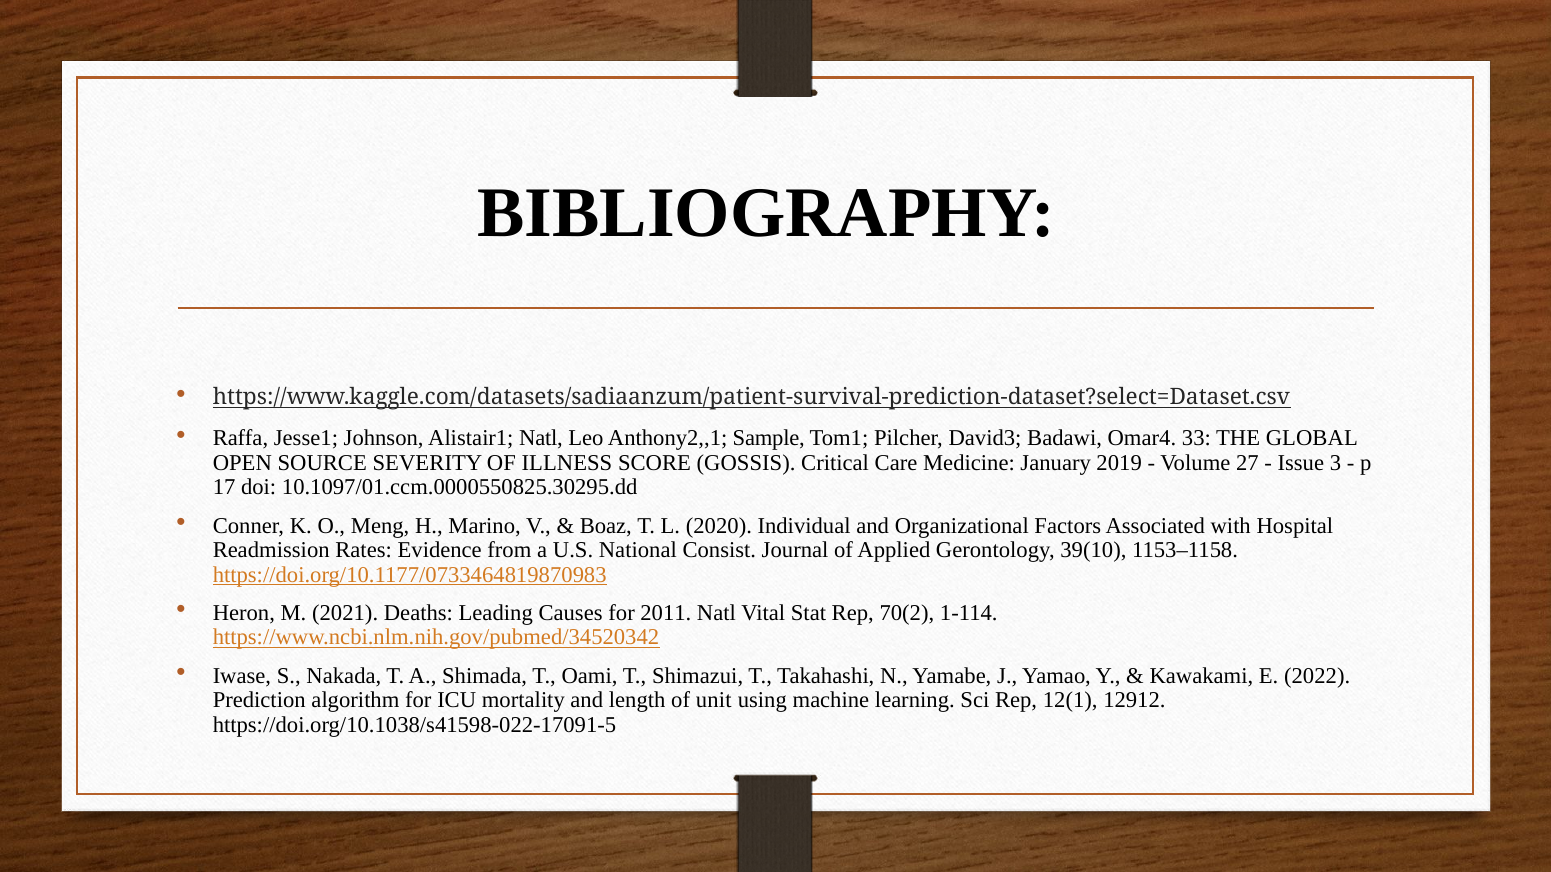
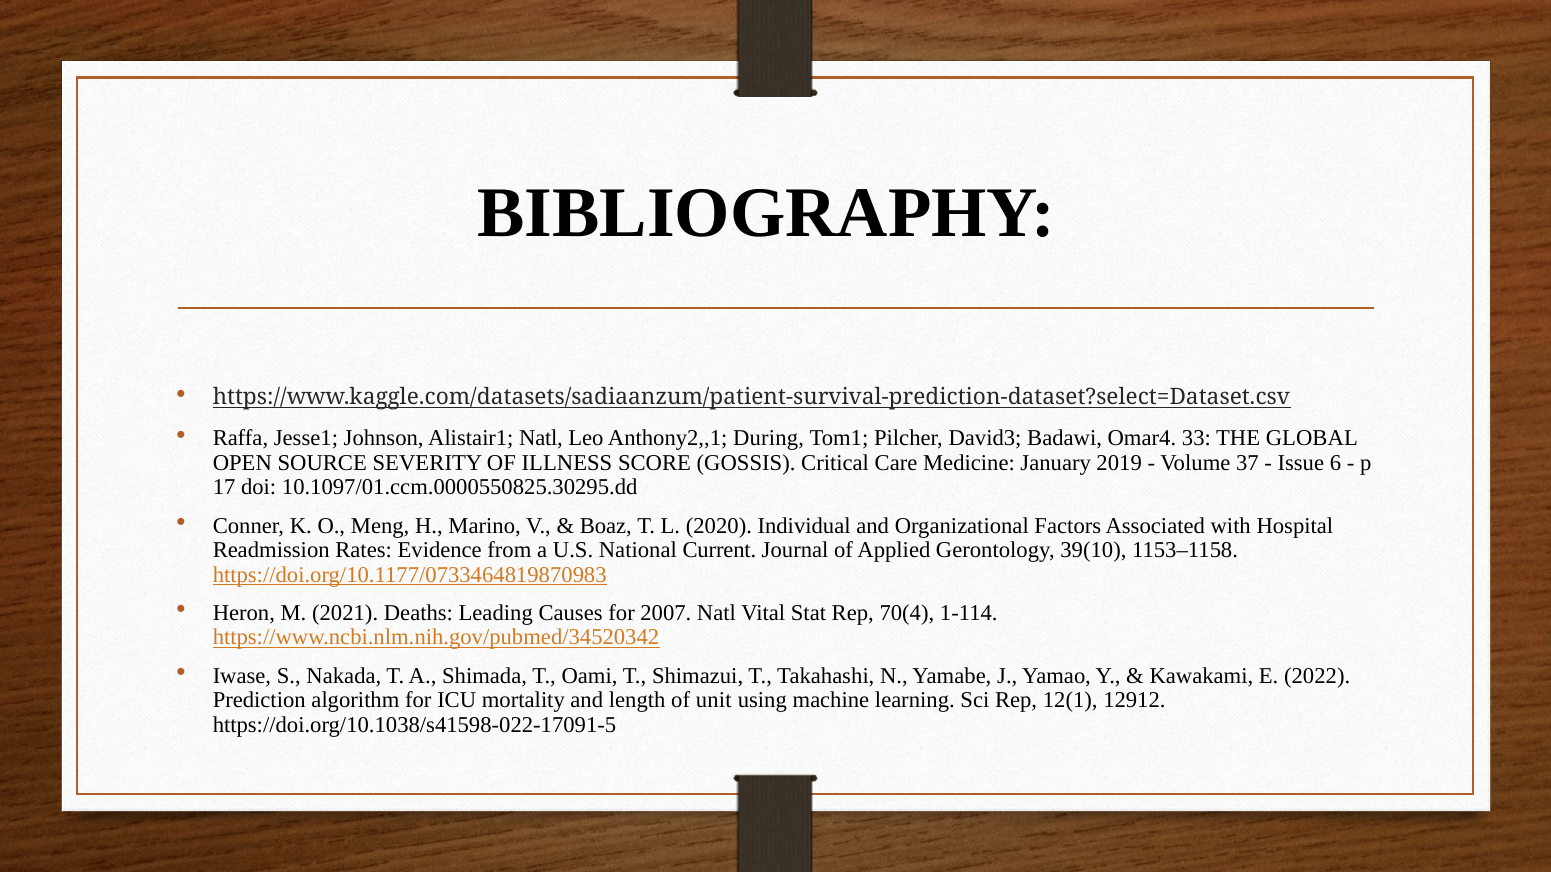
Sample: Sample -> During (769, 439)
27: 27 -> 37 (1247, 463)
3: 3 -> 6 (1335, 463)
Consist: Consist -> Current (719, 550)
2011: 2011 -> 2007 (666, 613)
70(2: 70(2 -> 70(4 (907, 613)
